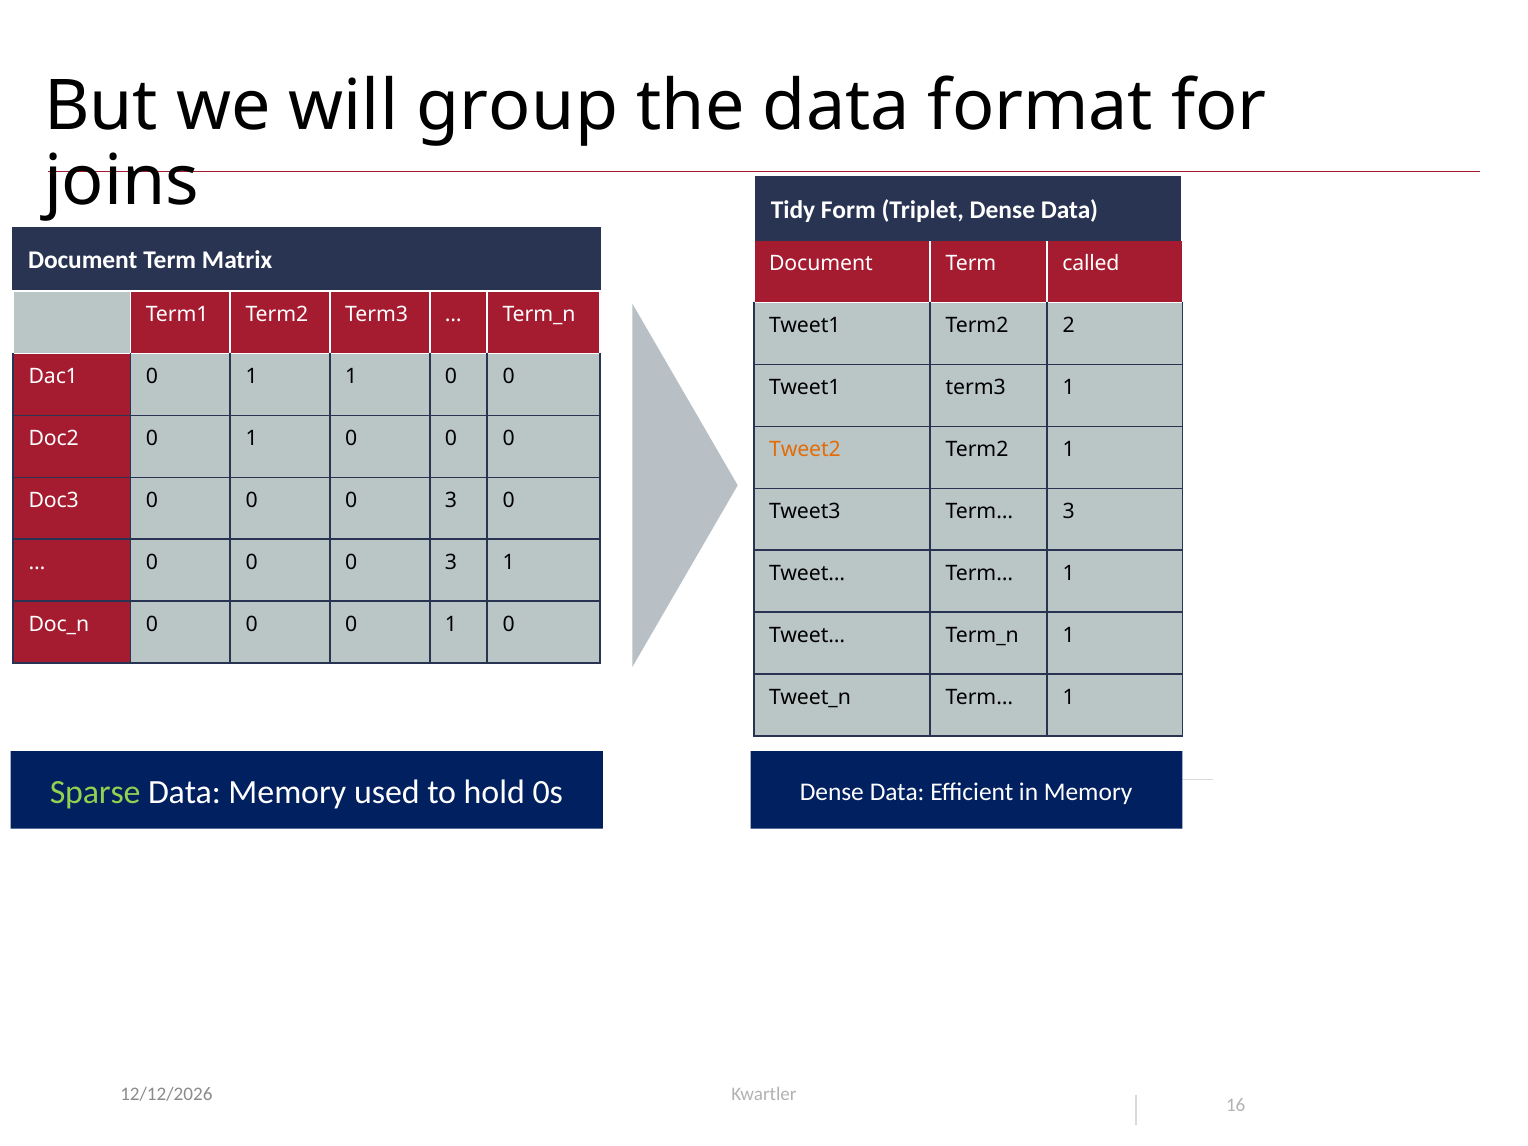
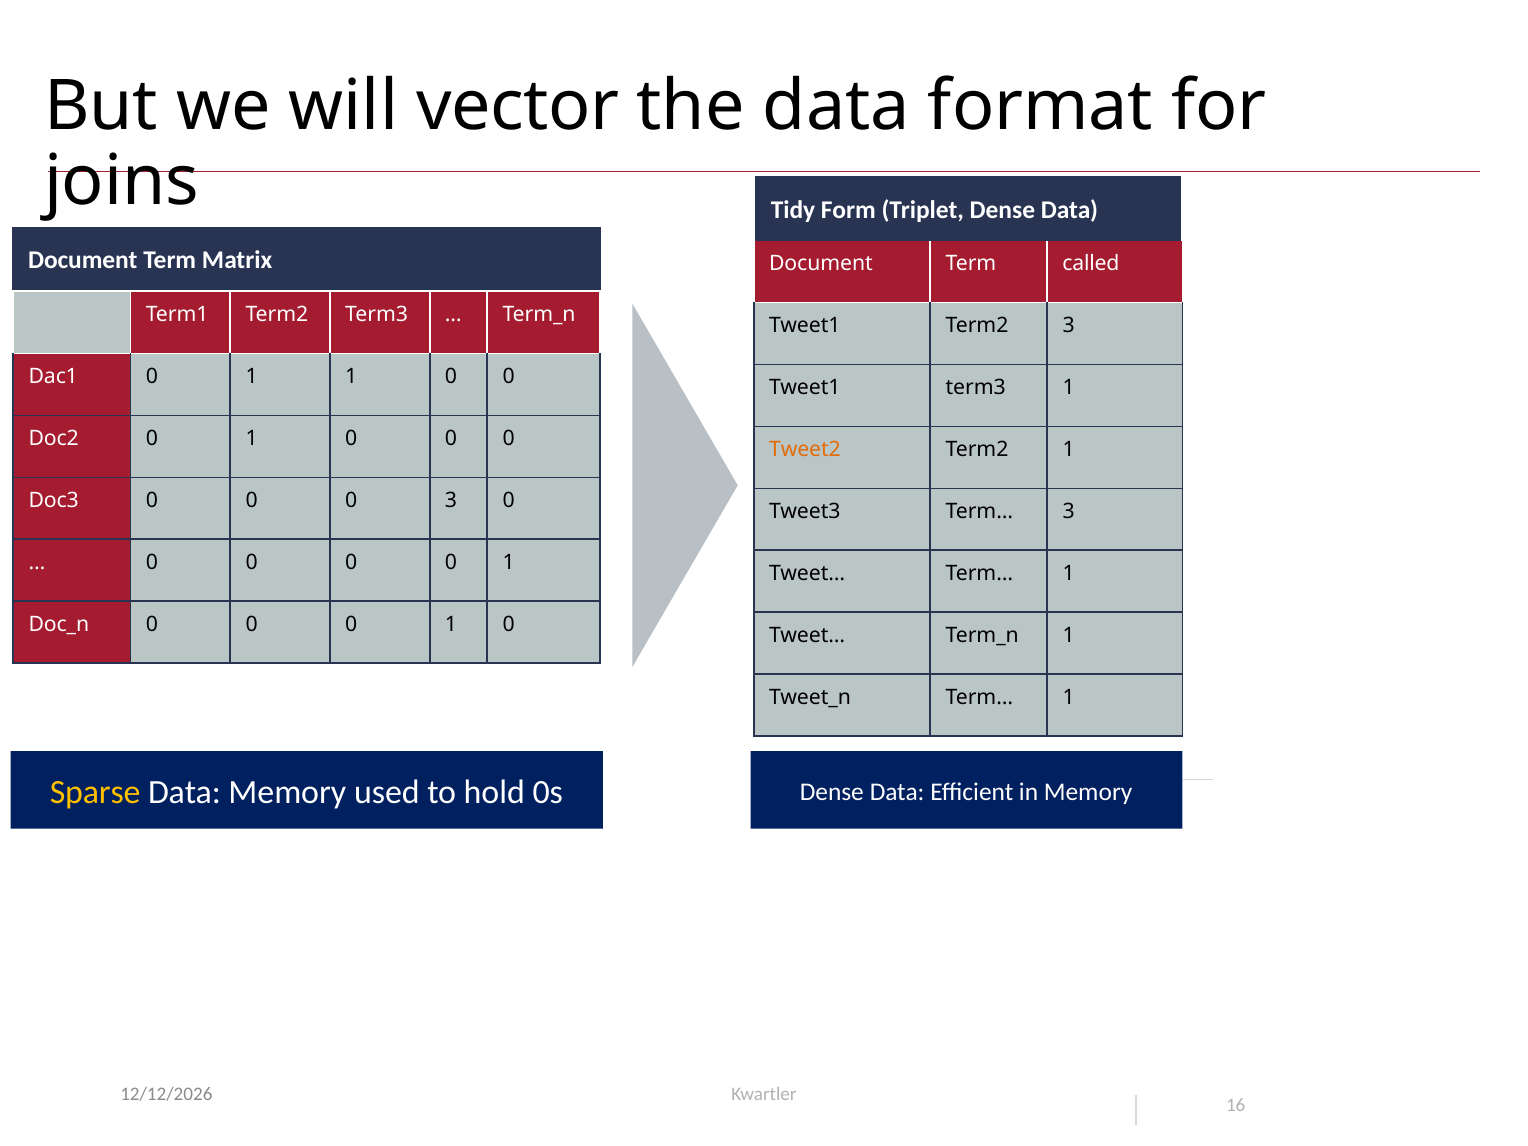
group: group -> vector (518, 106)
Term2 2: 2 -> 3 (1069, 326)
3: 3 -> 0 (451, 563)
Sparse colour: light green -> yellow (95, 792)
